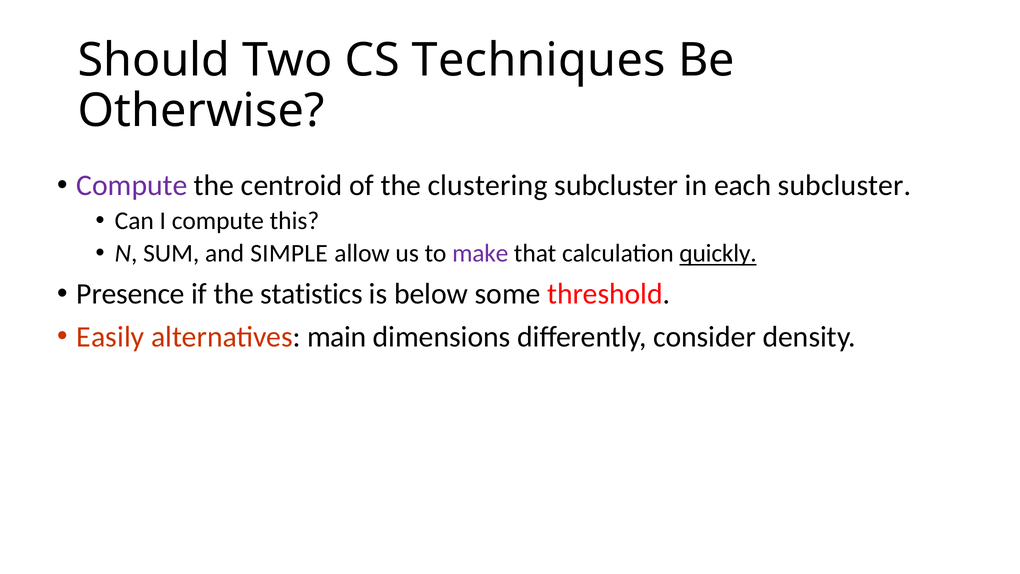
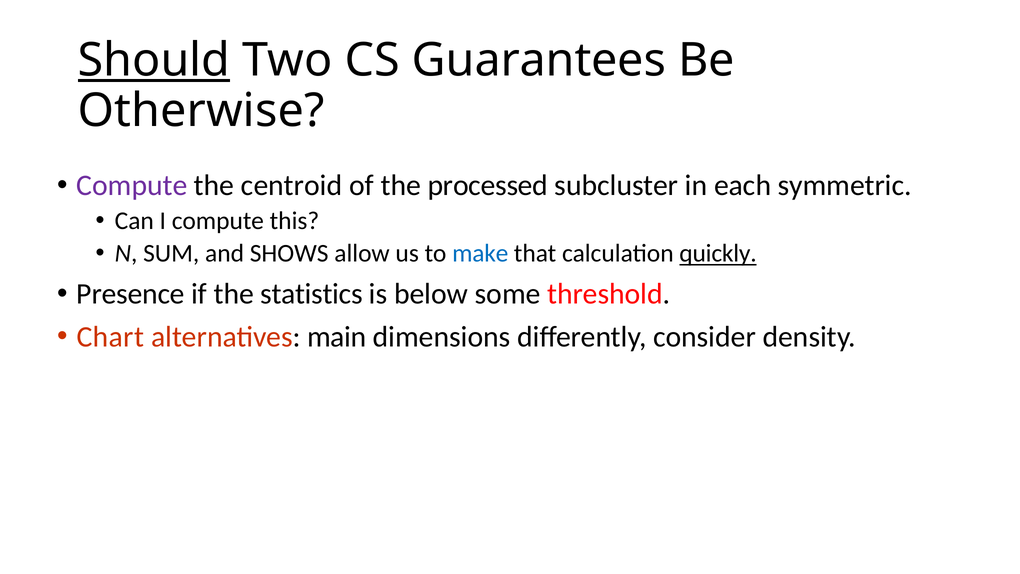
Should underline: none -> present (154, 60)
Techniques: Techniques -> Guarantees (539, 60)
clustering: clustering -> processed (488, 185)
each subcluster: subcluster -> symmetric (845, 185)
SIMPLE: SIMPLE -> SHOWS (289, 253)
make colour: purple -> blue (480, 253)
Easily: Easily -> Chart (110, 337)
